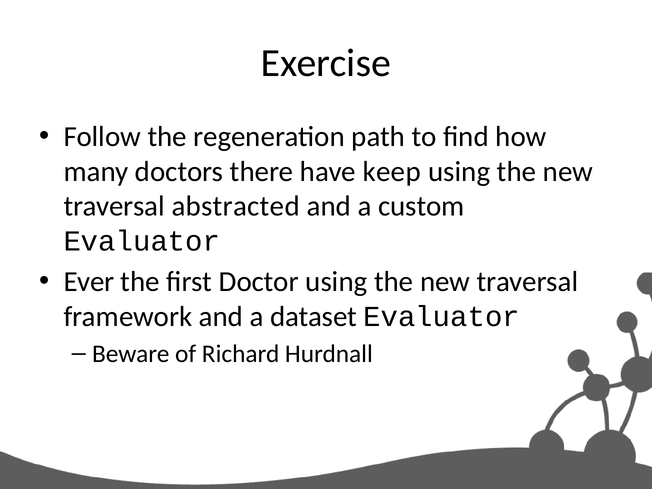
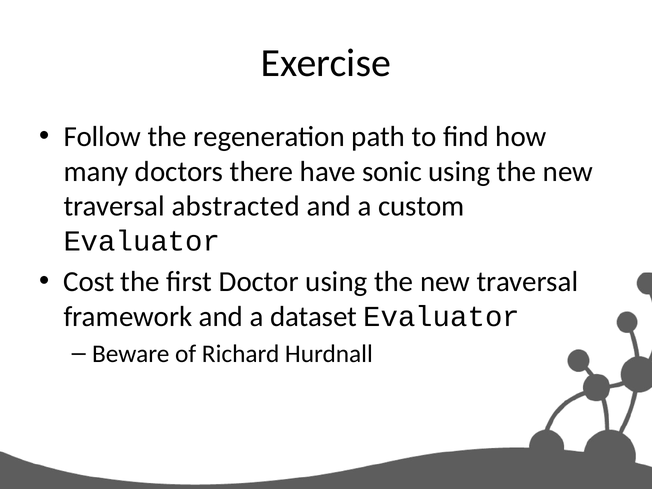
keep: keep -> sonic (392, 172)
Ever: Ever -> Cost (89, 282)
